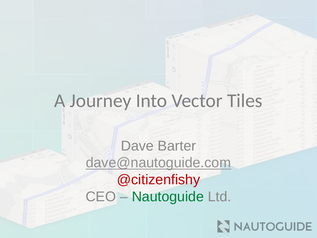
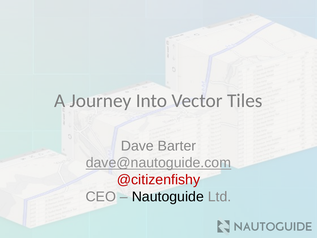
Nautoguide colour: green -> black (168, 196)
